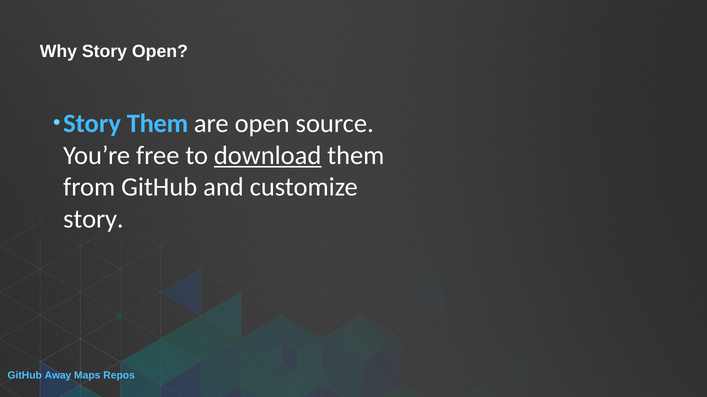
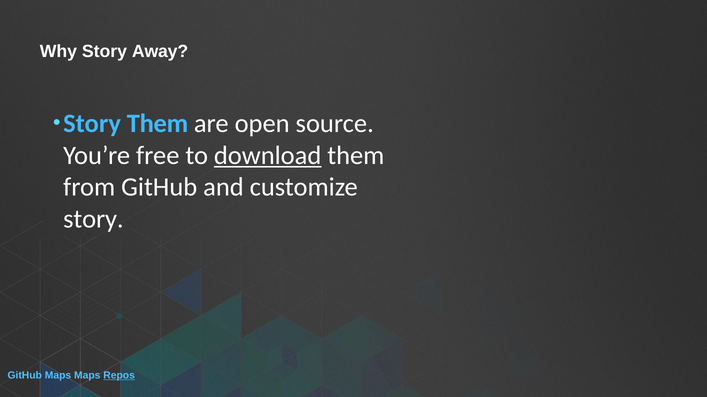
Story Open: Open -> Away (160, 51)
GitHub Away: Away -> Maps (58, 376)
Repos underline: none -> present (119, 376)
